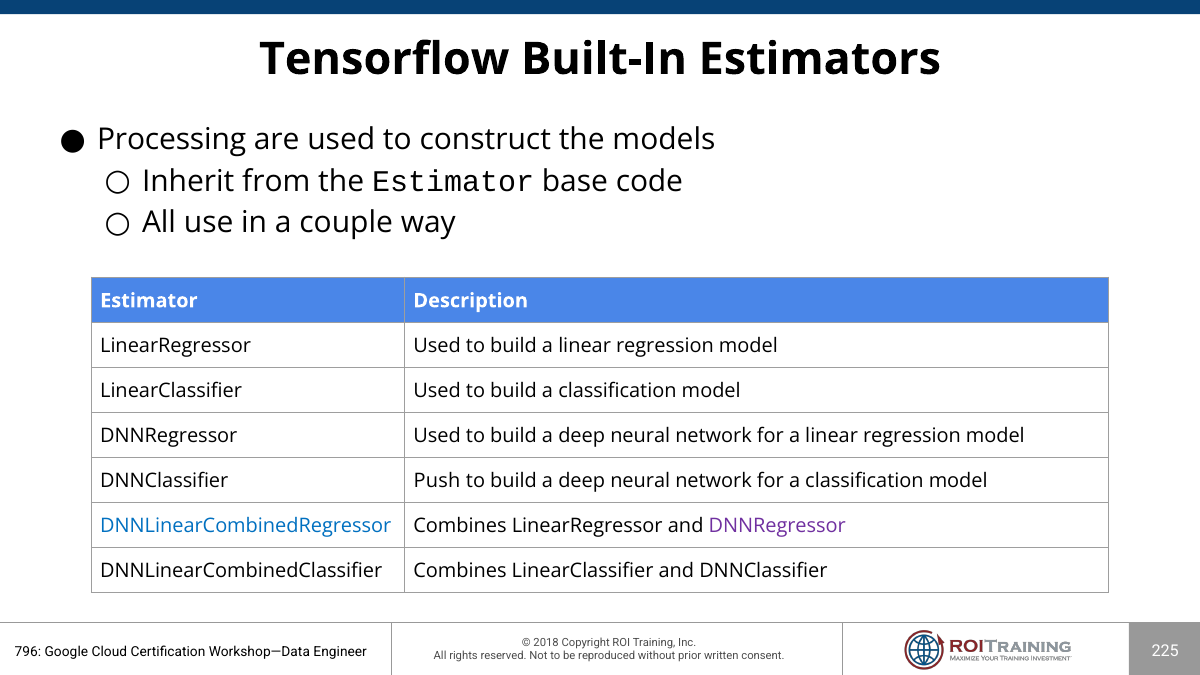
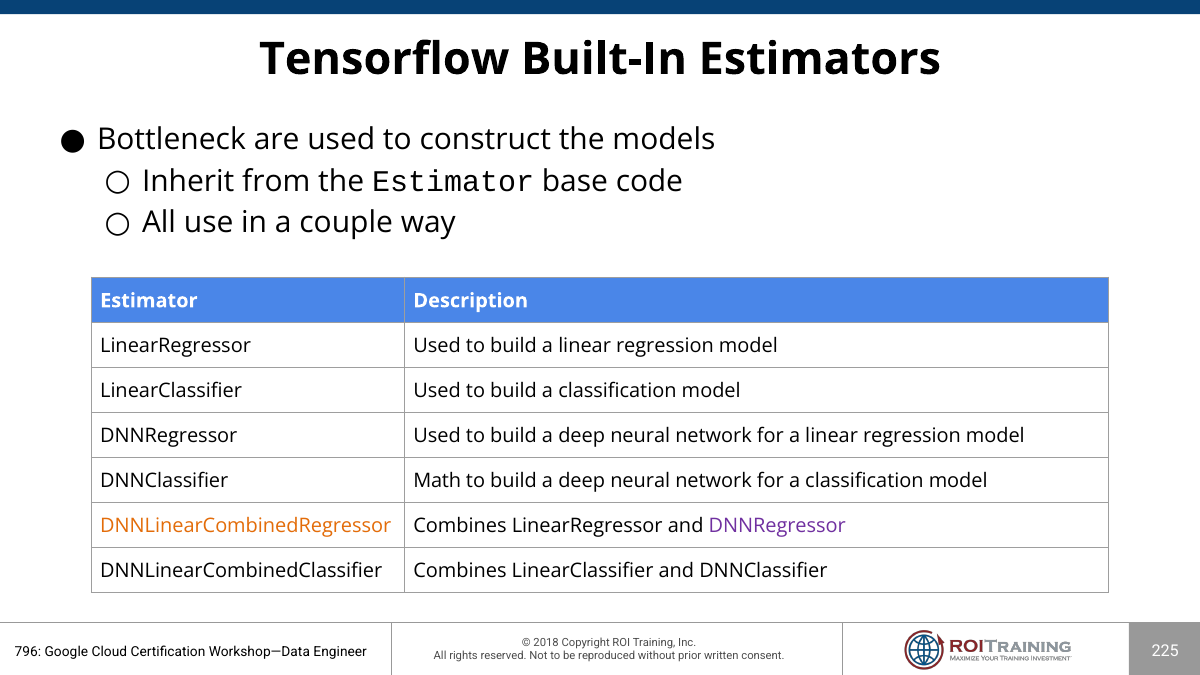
Processing: Processing -> Bottleneck (171, 140)
Push: Push -> Math (437, 481)
DNNLinearCombinedRegressor colour: blue -> orange (246, 526)
